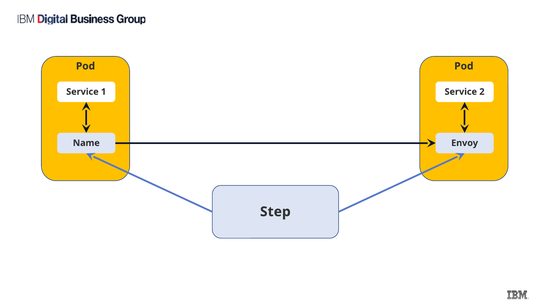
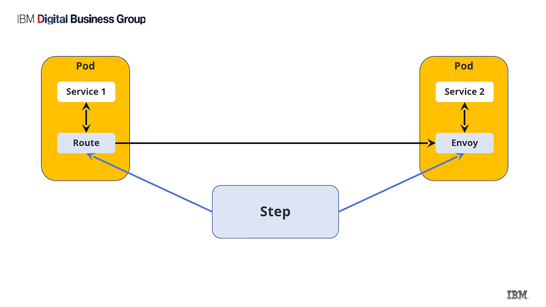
Name: Name -> Route (86, 143)
